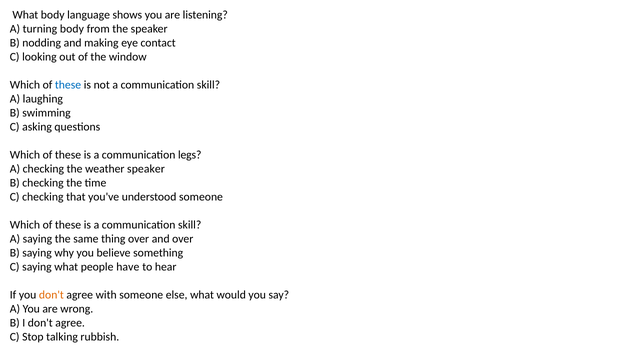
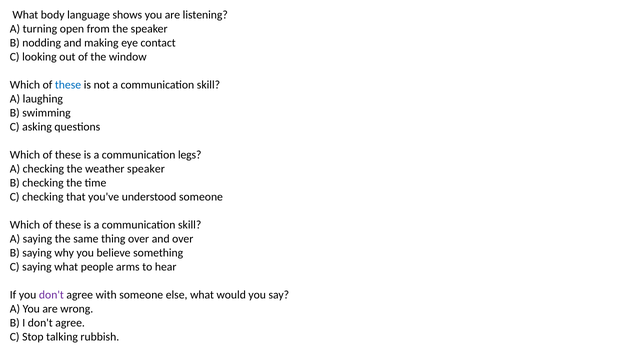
turning body: body -> open (72, 29)
have: have -> arms (128, 267)
don't colour: orange -> purple (51, 295)
